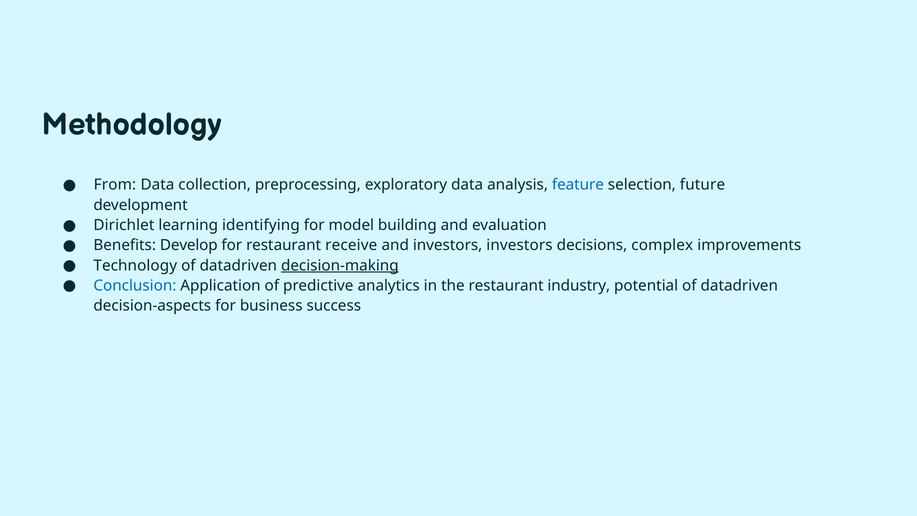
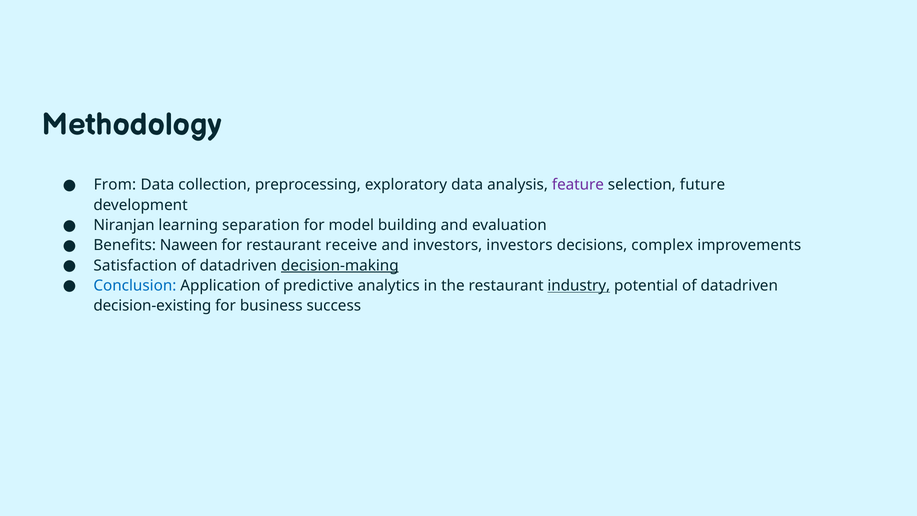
feature colour: blue -> purple (578, 185)
Dirichlet: Dirichlet -> Niranjan (124, 225)
identifying: identifying -> separation (261, 225)
Develop: Develop -> Naween (189, 245)
Technology: Technology -> Satisfaction (135, 265)
industry underline: none -> present (579, 286)
decision-aspects: decision-aspects -> decision-existing (152, 306)
